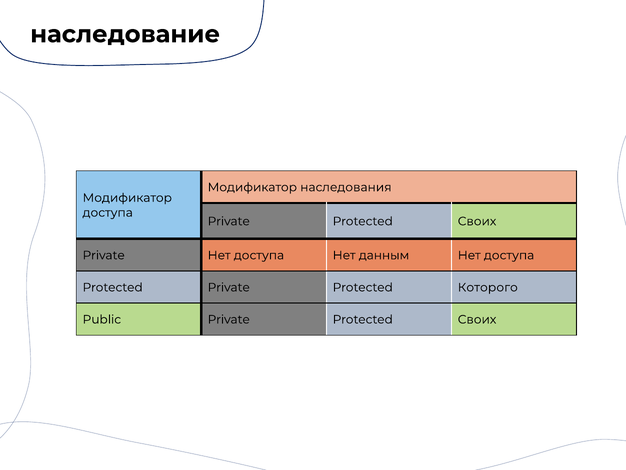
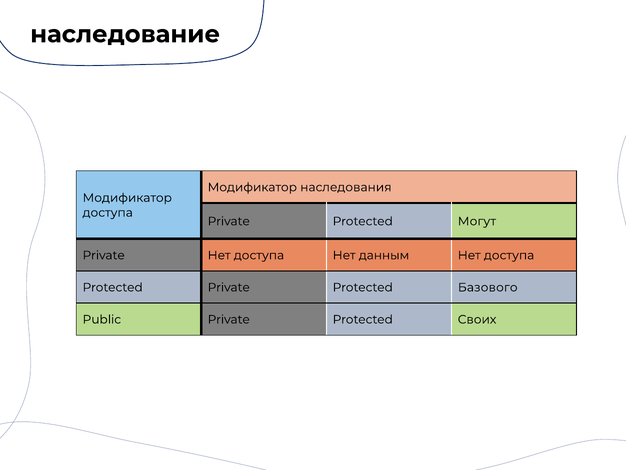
Своих: Своих -> Могут (477, 221)
Которого: Которого -> Базового (488, 287)
